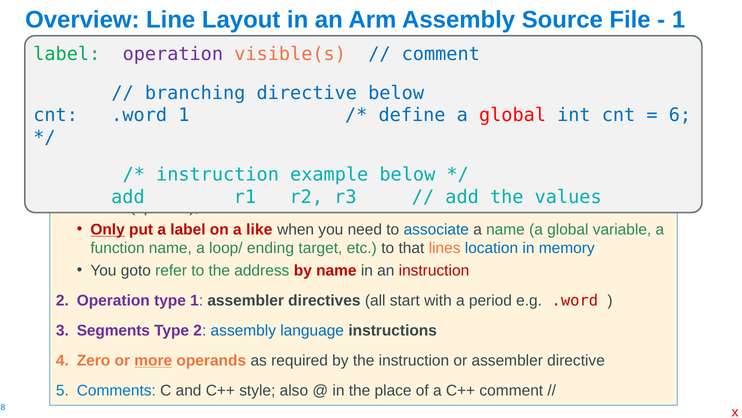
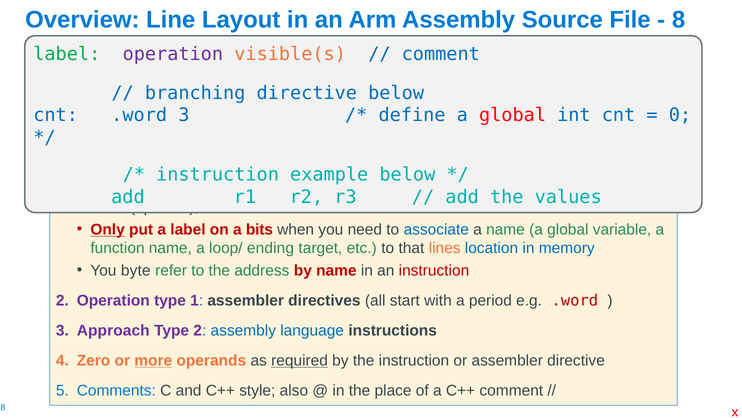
1: 1 -> 8 (679, 20)
.word 1: 1 -> 3 (184, 115)
6: 6 -> 0 (680, 115)
like: like -> bits (259, 229)
goto: goto -> byte (136, 270)
Segments: Segments -> Approach (113, 330)
required underline: none -> present (300, 360)
